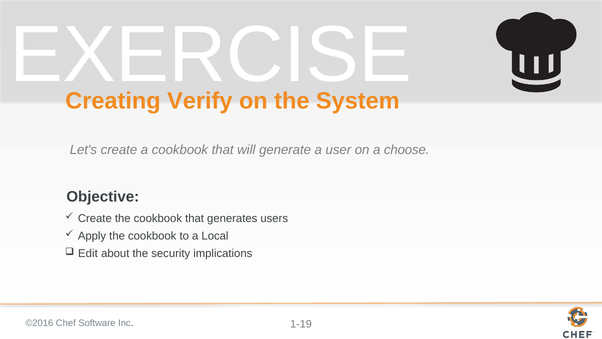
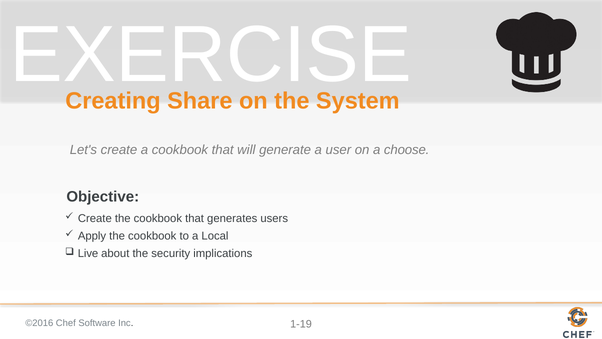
Verify: Verify -> Share (200, 101)
Edit: Edit -> Live (88, 253)
